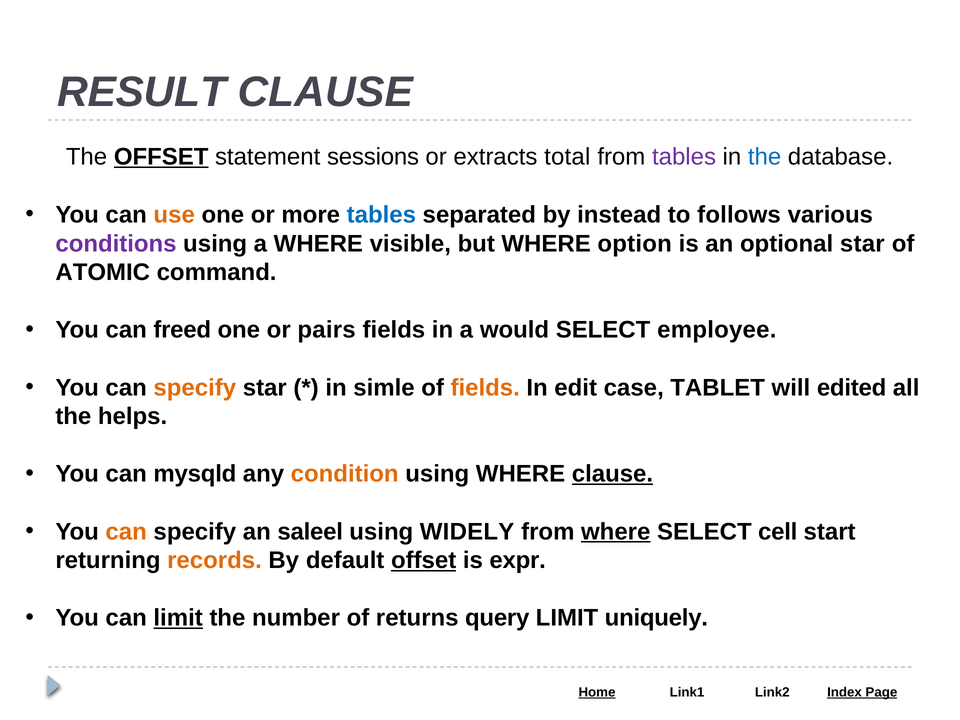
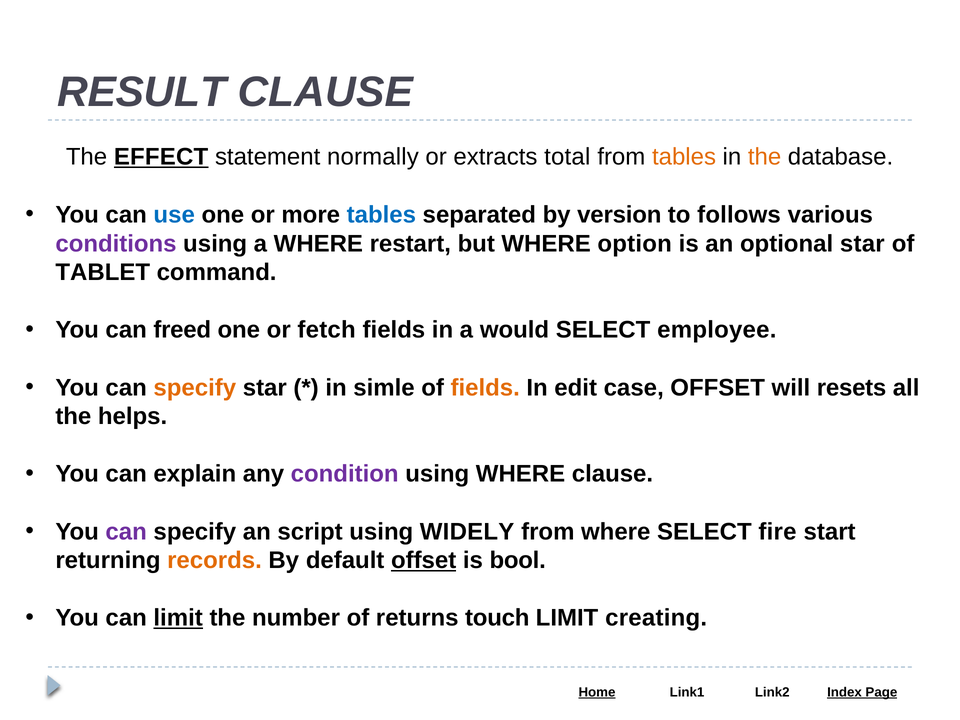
The OFFSET: OFFSET -> EFFECT (161, 157)
sessions: sessions -> normally (373, 157)
tables colour: purple -> orange (684, 157)
the colour: blue -> orange (765, 157)
use colour: orange -> blue (174, 215)
instead: instead -> version (619, 215)
visible: visible -> restart (410, 244)
ATOMIC: ATOMIC -> TABLET (103, 272)
pairs: pairs -> fetch (327, 330)
case TABLET: TABLET -> OFFSET (718, 388)
edited: edited -> resets (852, 388)
mysqld: mysqld -> explain (195, 474)
condition colour: orange -> purple (345, 474)
clause underline: present -> none (612, 474)
can colour: orange -> purple (126, 532)
saleel: saleel -> script (310, 532)
where underline: present -> none (616, 532)
cell: cell -> fire (777, 532)
expr: expr -> bool (518, 560)
query: query -> touch (497, 618)
uniquely: uniquely -> creating (656, 618)
